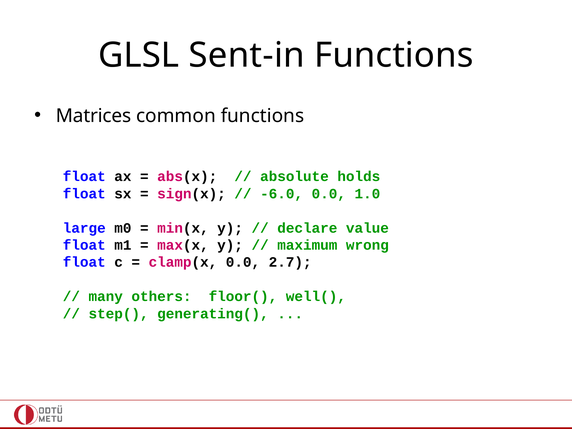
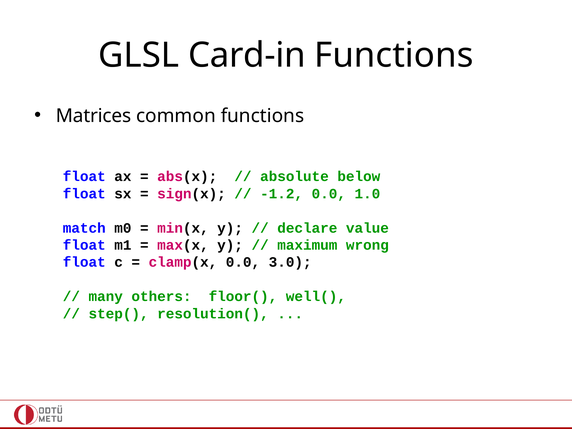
Sent-in: Sent-in -> Card-in (247, 55)
holds: holds -> below (359, 176)
-6.0: -6.0 -> -1.2 (282, 194)
large: large -> match (84, 228)
2.7: 2.7 -> 3.0 (290, 262)
generating(: generating( -> resolution( (213, 314)
